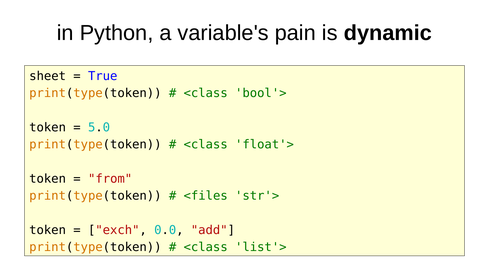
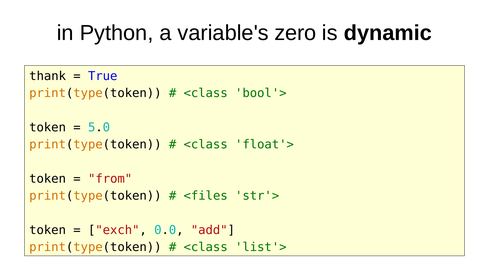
pain: pain -> zero (295, 33)
sheet: sheet -> thank (48, 76)
